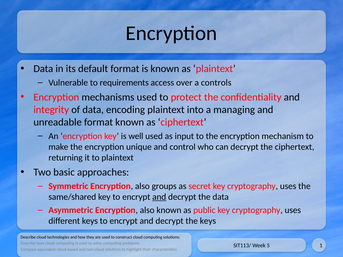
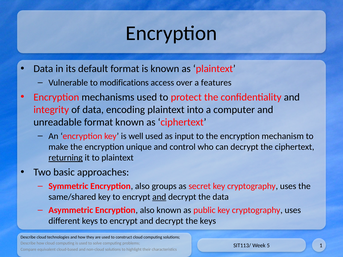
requirements: requirements -> modifications (124, 83)
controls: controls -> features (216, 83)
managing: managing -> computer (234, 110)
returning underline: none -> present (66, 158)
